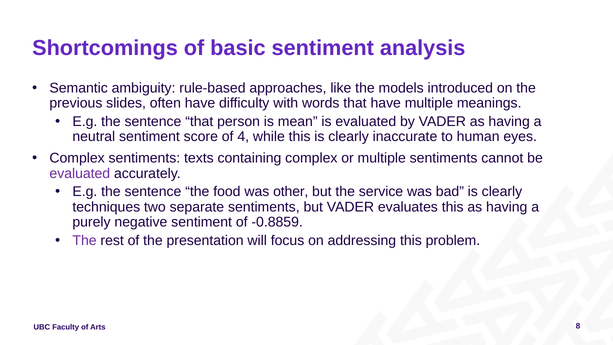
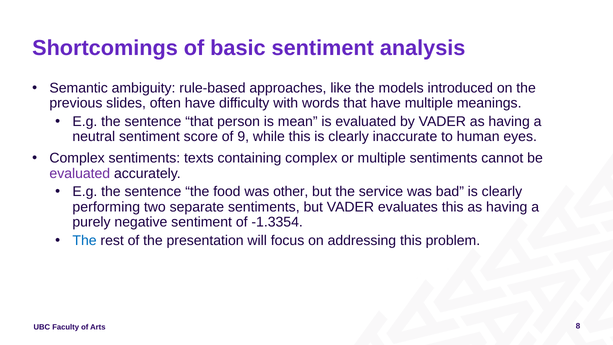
4: 4 -> 9 (243, 137)
techniques: techniques -> performing (106, 207)
-0.8859: -0.8859 -> -1.3354 (277, 222)
The colour: purple -> blue (85, 240)
